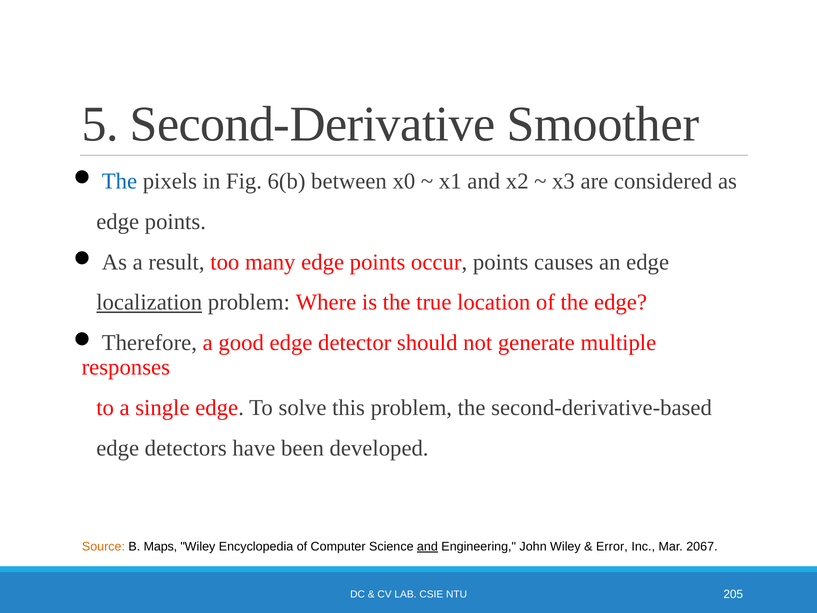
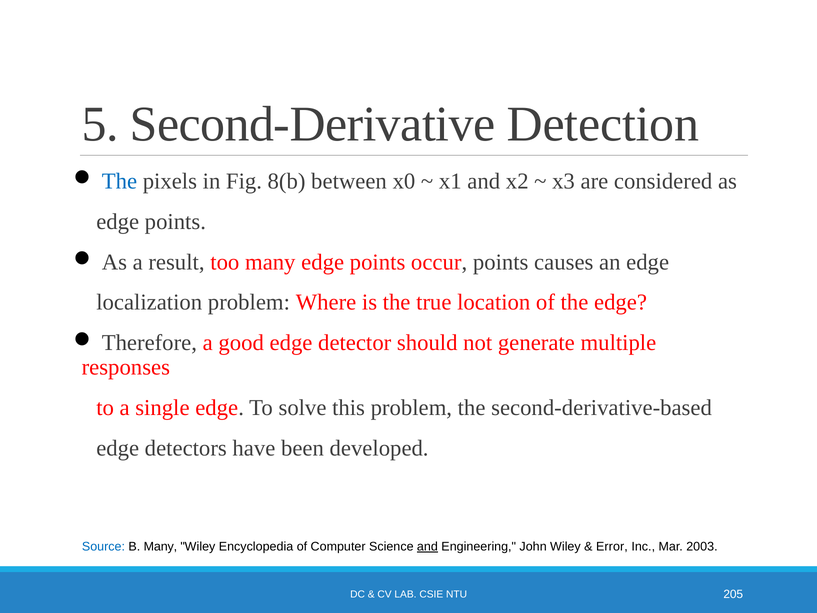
Smoother: Smoother -> Detection (603, 124)
6(b: 6(b -> 8(b (287, 181)
localization underline: present -> none (149, 302)
Source colour: orange -> blue (103, 546)
B Maps: Maps -> Many (160, 546)
2067: 2067 -> 2003 (702, 546)
